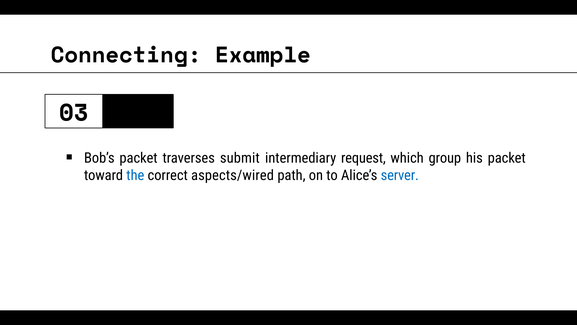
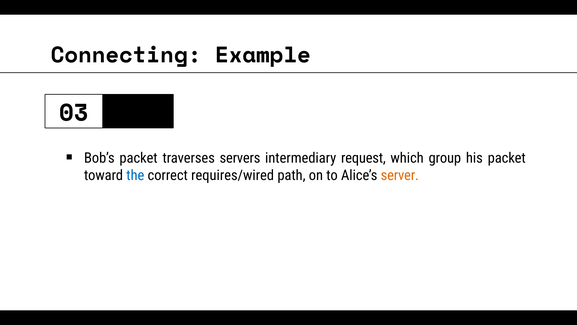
submit: submit -> servers (240, 158)
aspects/wired: aspects/wired -> requires/wired (233, 175)
server colour: blue -> orange (400, 175)
